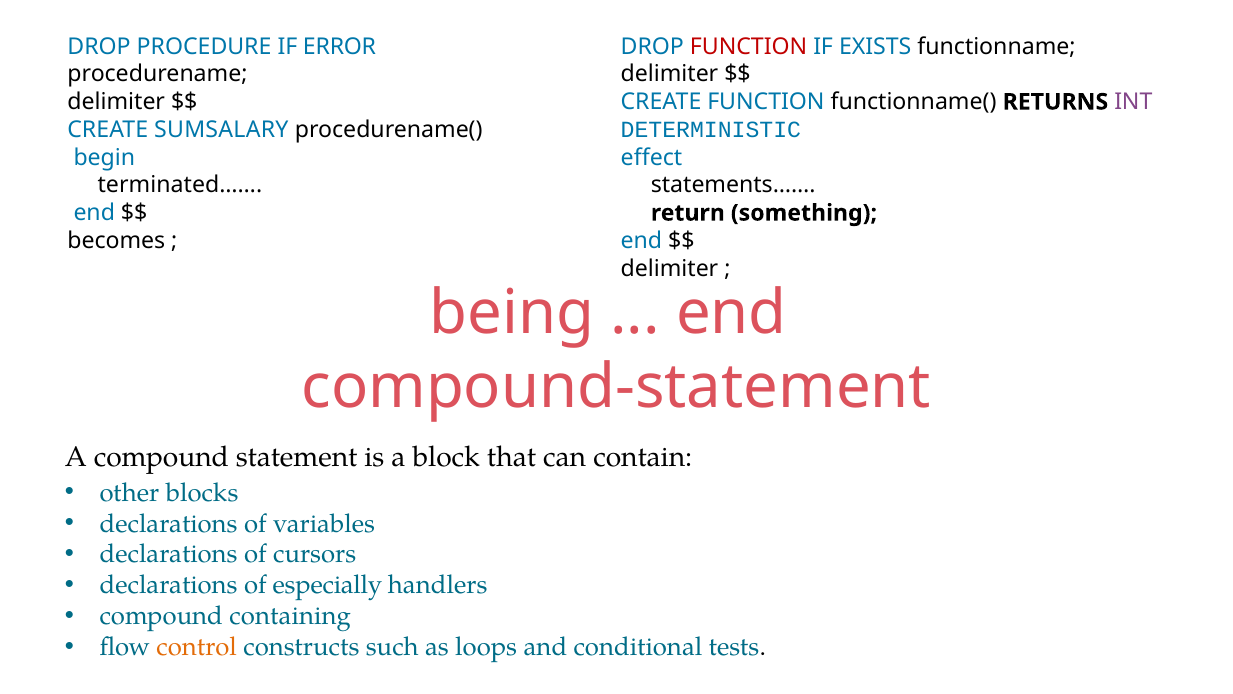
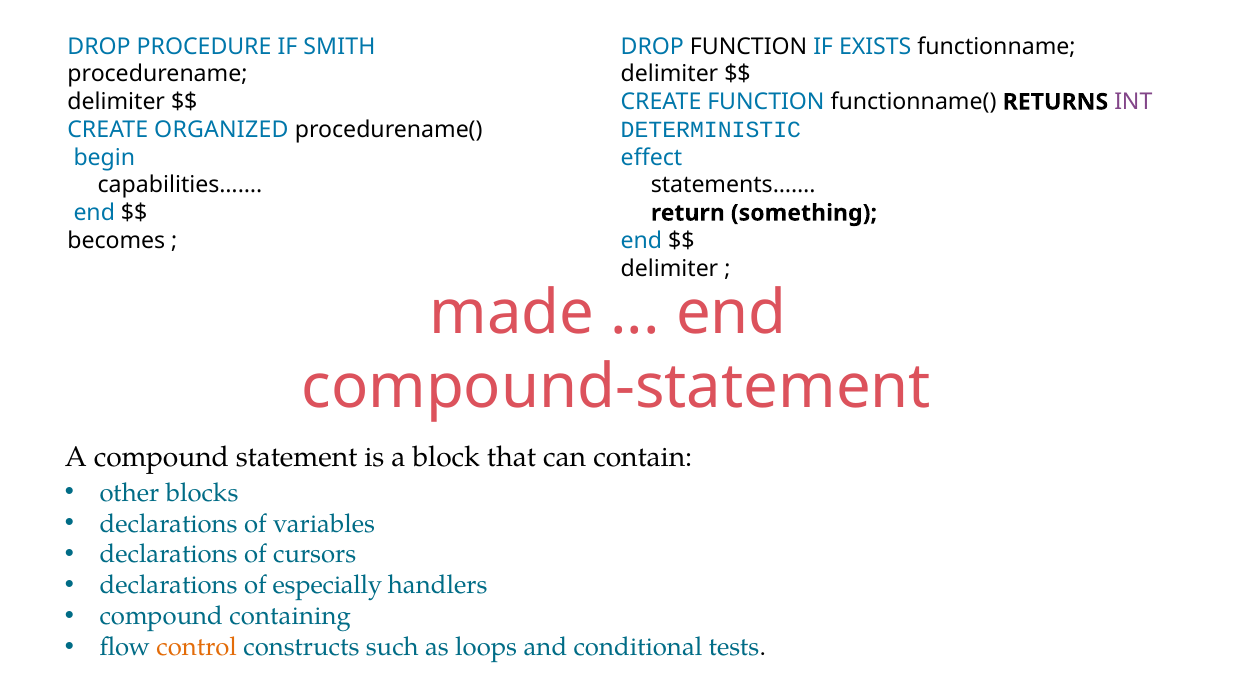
ERROR: ERROR -> SMITH (339, 46)
FUNCTION colour: red -> black (749, 46)
SUMSALARY: SUMSALARY -> ORGANIZED (221, 130)
terminated……: terminated…… -> capabilities…… (180, 185)
being: being -> made (512, 313)
